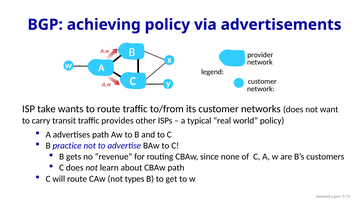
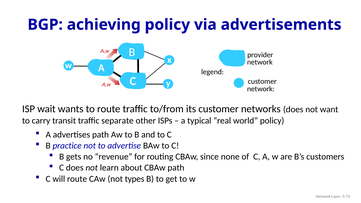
take: take -> wait (46, 109)
provides: provides -> separate (117, 121)
